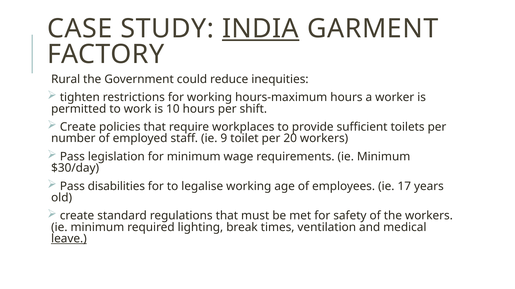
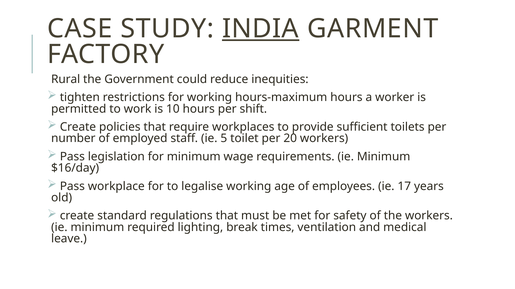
9: 9 -> 5 (224, 139)
$30/day: $30/day -> $16/day (75, 168)
disabilities: disabilities -> workplace (116, 187)
leave underline: present -> none (69, 239)
